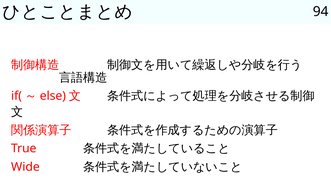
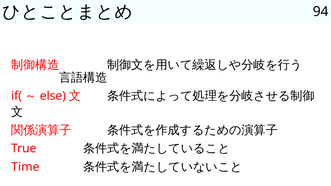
Wide: Wide -> Time (25, 167)
